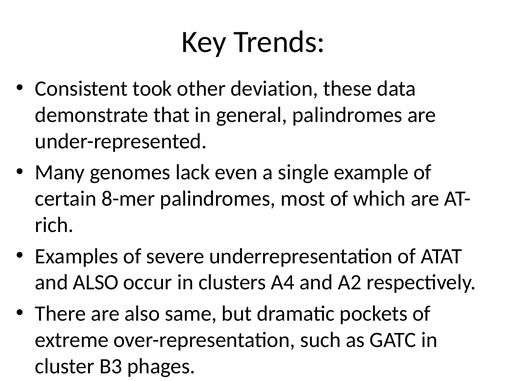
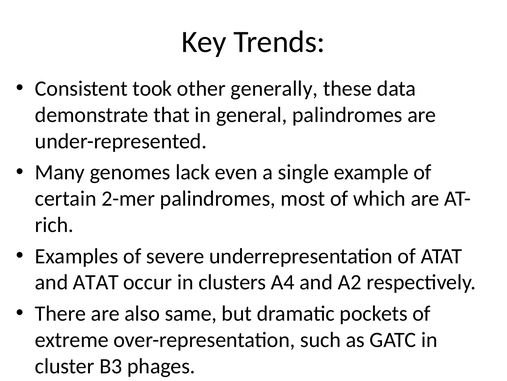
deviation: deviation -> generally (274, 89)
8-mer: 8-mer -> 2-mer (128, 198)
and ALSO: ALSO -> ATAT (96, 282)
